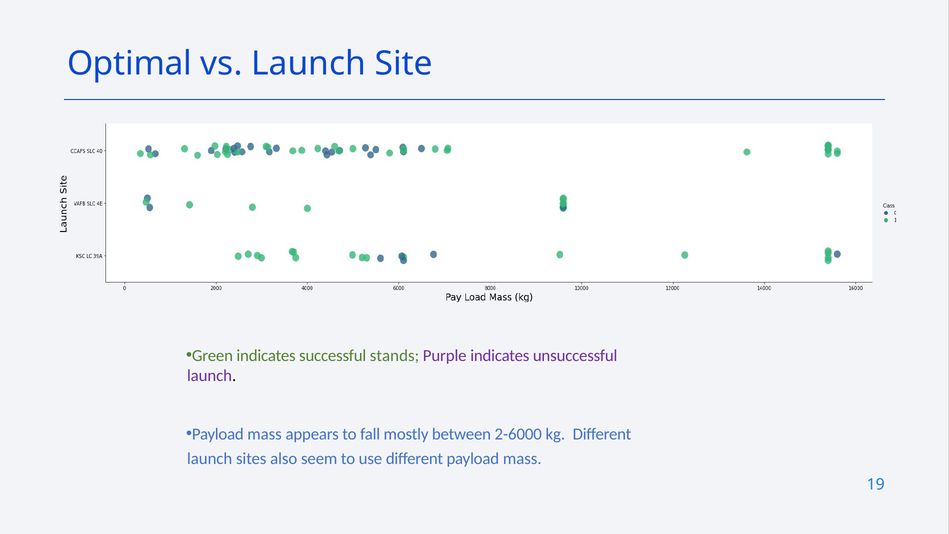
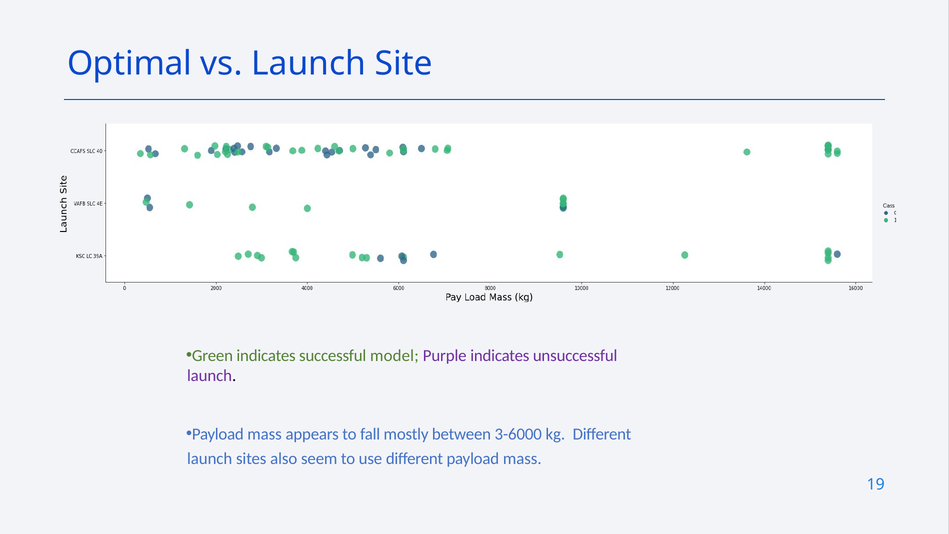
stands: stands -> model (394, 356)
2-6000: 2-6000 -> 3-6000 (518, 434)
